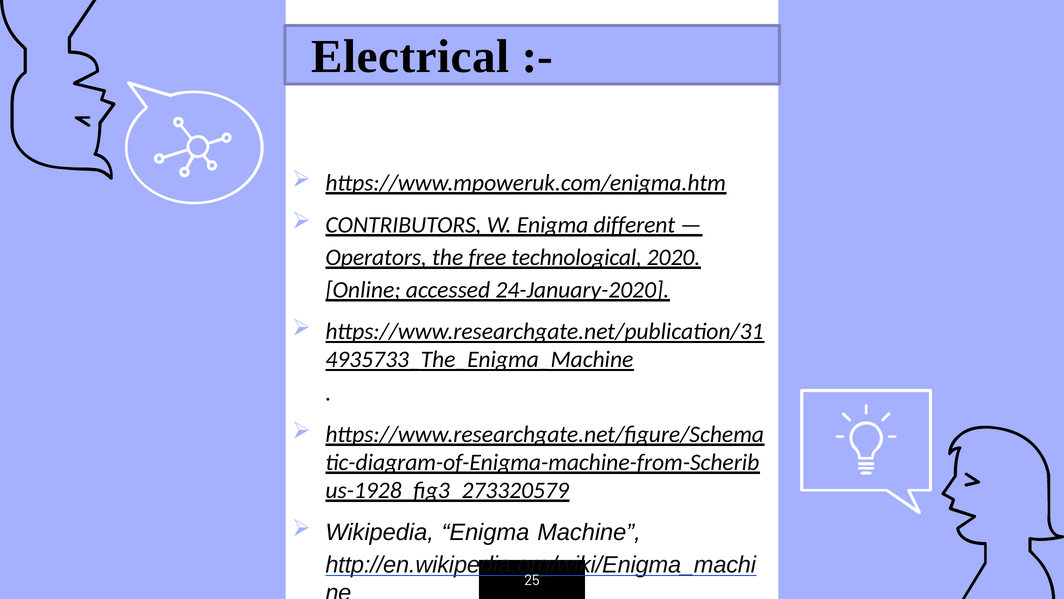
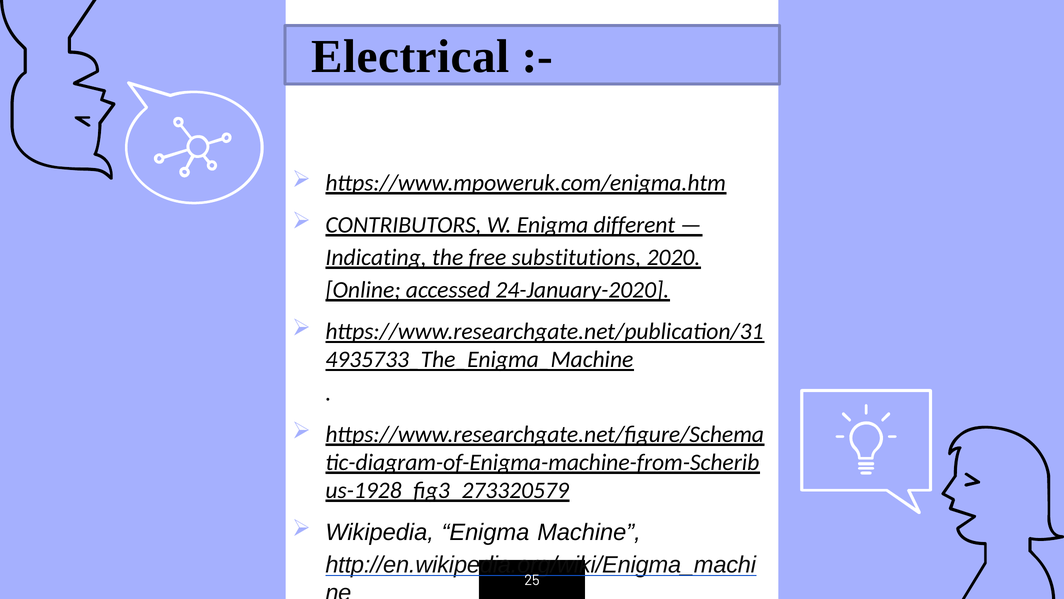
Operators: Operators -> Indicating (376, 257)
technological: technological -> substitutions (576, 257)
